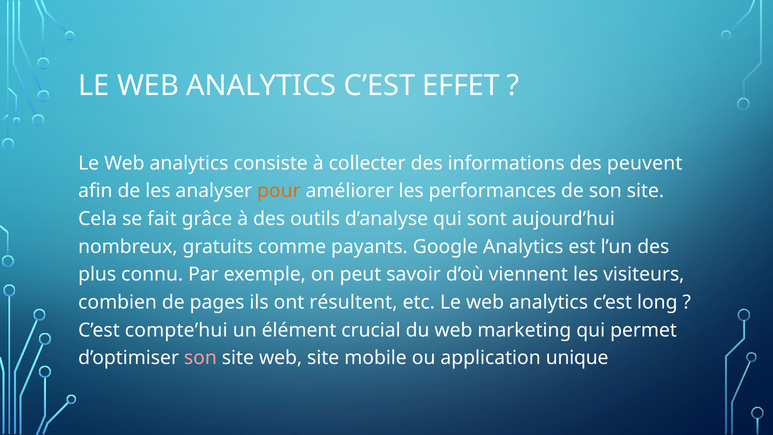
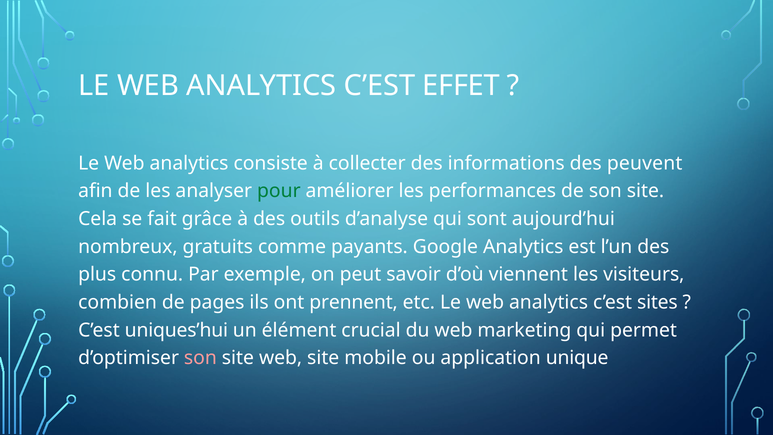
pour colour: orange -> green (279, 191)
résultent: résultent -> prennent (354, 302)
long: long -> sites (657, 302)
compte’hui: compte’hui -> uniques’hui (176, 330)
